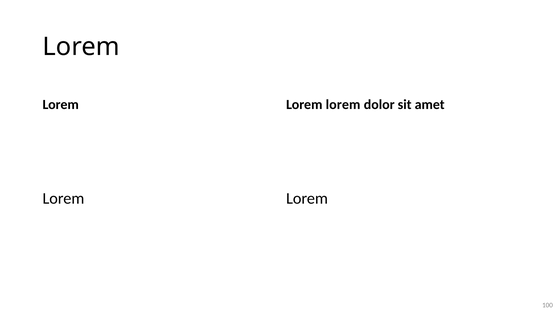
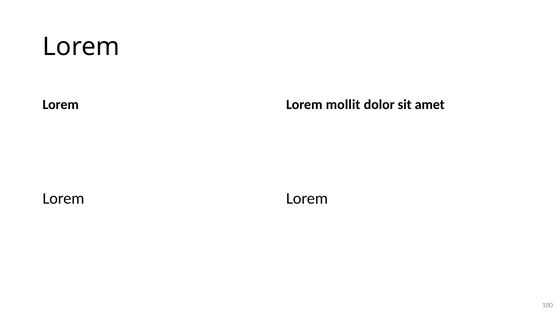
lorem: lorem -> mollit (343, 105)
